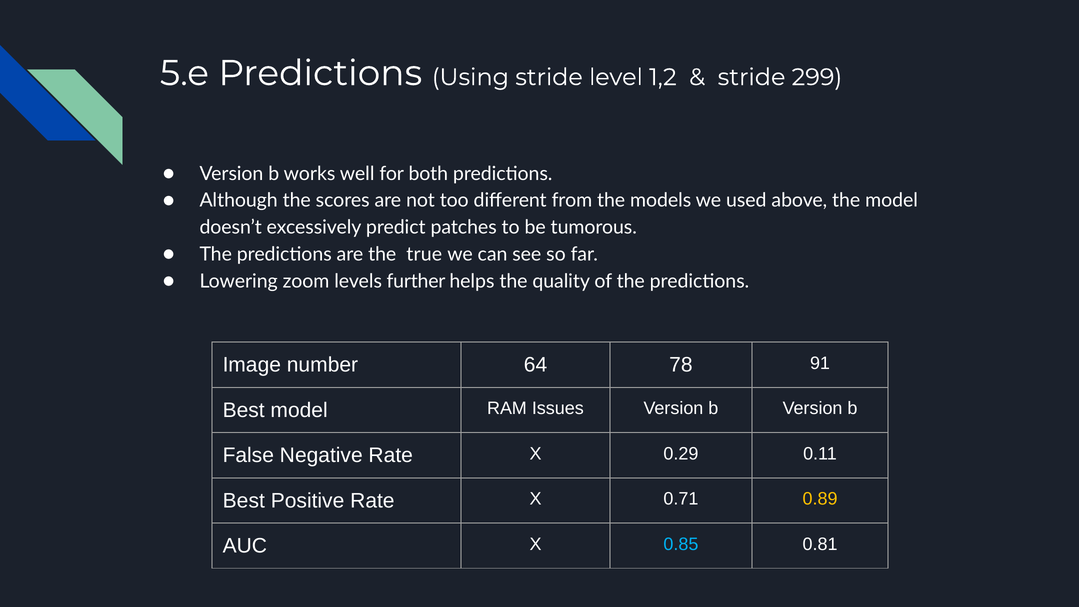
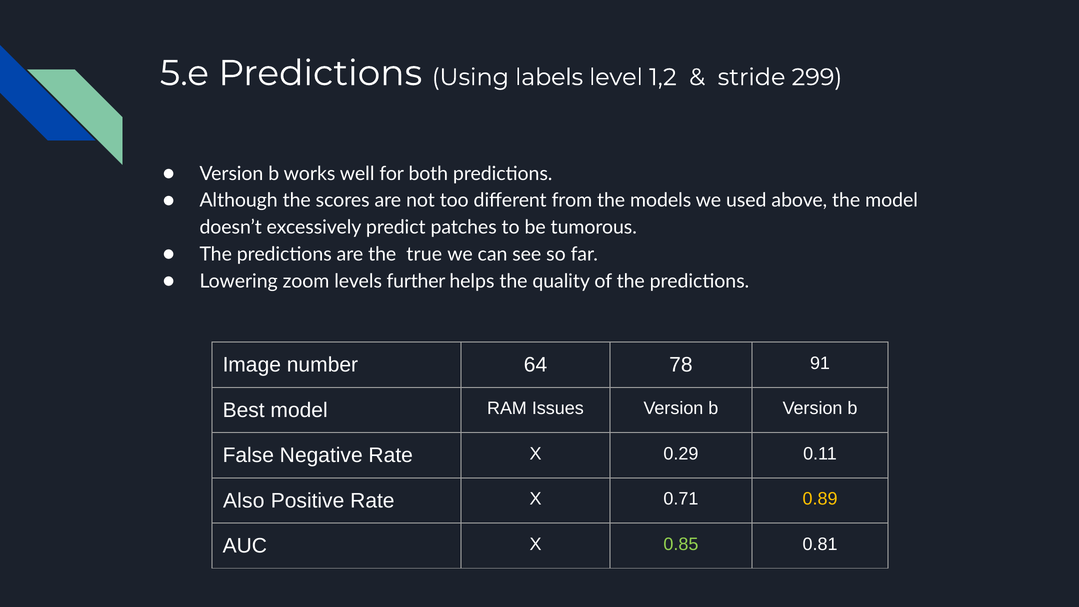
Using stride: stride -> labels (549, 77)
Best: Best -> Also (244, 501)
0.85 colour: light blue -> light green (681, 544)
